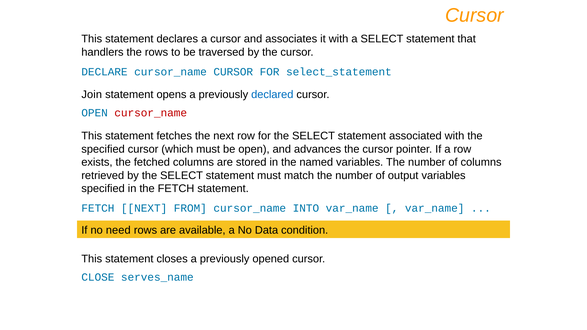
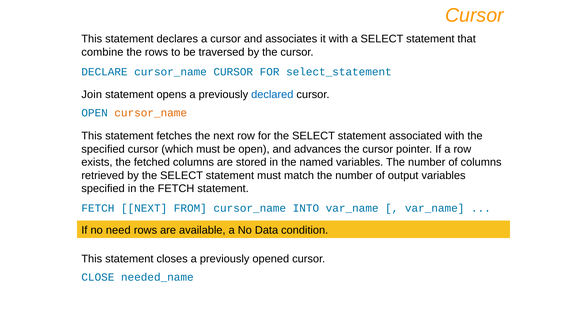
handlers: handlers -> combine (102, 52)
cursor_name colour: red -> orange (151, 113)
serves_name: serves_name -> needed_name (157, 277)
